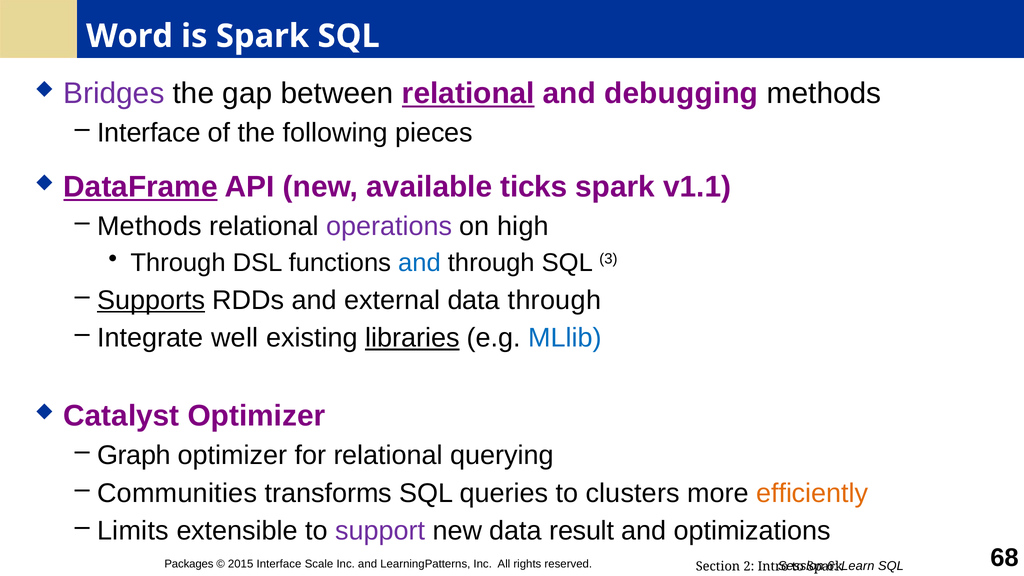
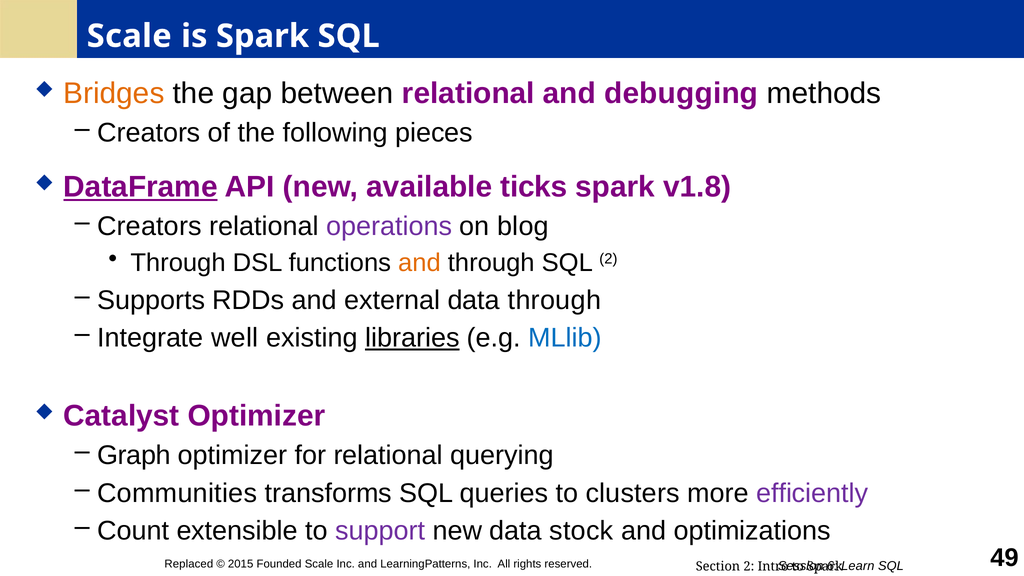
Word: Word -> Scale (129, 36)
Bridges colour: purple -> orange (114, 94)
relational underline: present -> none (468, 94)
Interface: Interface -> Creators (149, 133)
v1.1: v1.1 -> v1.8 (697, 187)
Methods: Methods -> Creators (149, 226)
high: high -> blog (523, 226)
and colour: blue -> orange (419, 263)
SQL 3: 3 -> 2 (608, 259)
Supports underline: present -> none (151, 300)
efficiently colour: orange -> purple (812, 493)
Limits: Limits -> Count (133, 531)
result: result -> stock (581, 531)
Packages: Packages -> Replaced (189, 564)
2015 Interface: Interface -> Founded (279, 564)
68: 68 -> 49 (1005, 558)
